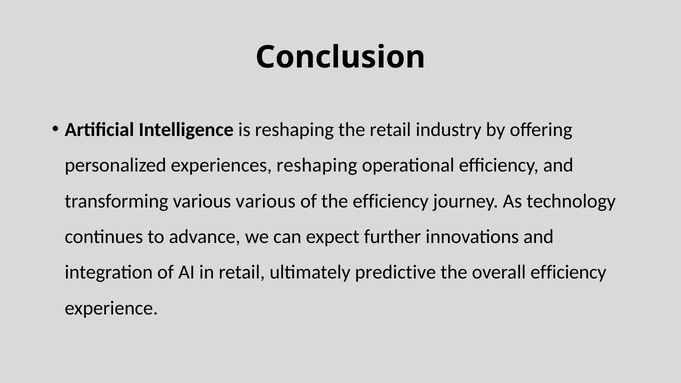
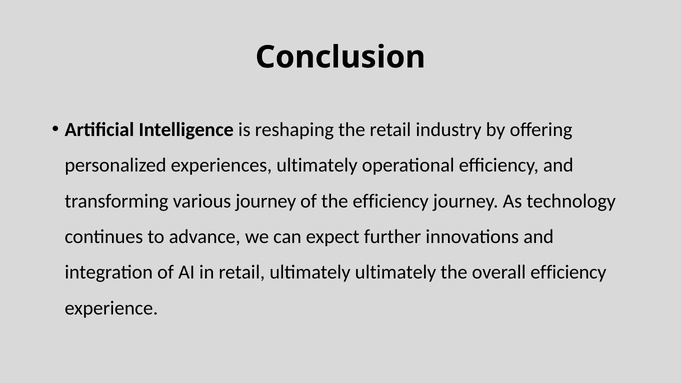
experiences reshaping: reshaping -> ultimately (317, 165)
various various: various -> journey (266, 201)
ultimately predictive: predictive -> ultimately (396, 272)
